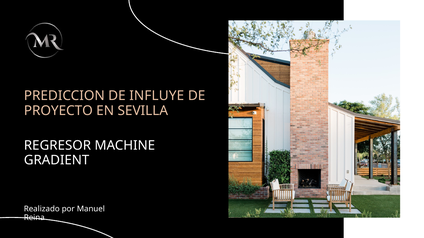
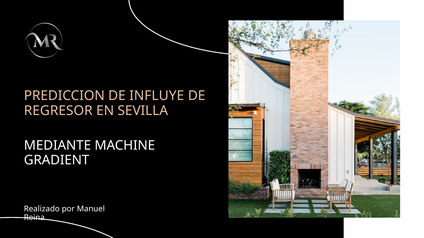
PROYECTO: PROYECTO -> REGRESOR (58, 111)
REGRESOR: REGRESOR -> MEDIANTE (57, 146)
